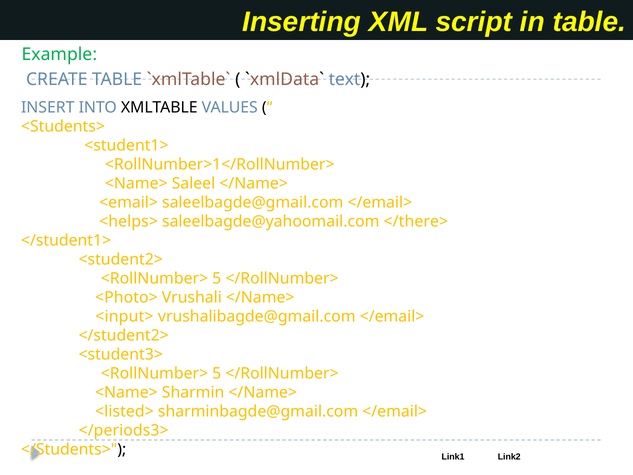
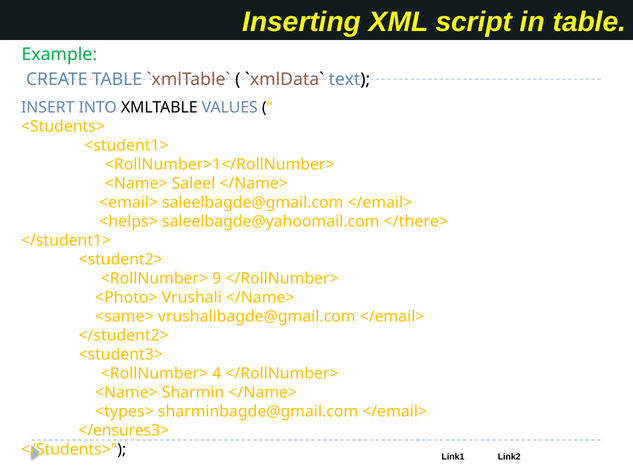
5: 5 -> 9 (217, 279)
<input>: <input> -> <same> (124, 317)
5: 5 -> 4 (217, 374)
<listed>: <listed> -> <types> (124, 412)
</periods3>: </periods3> -> </ensures3> (124, 431)
